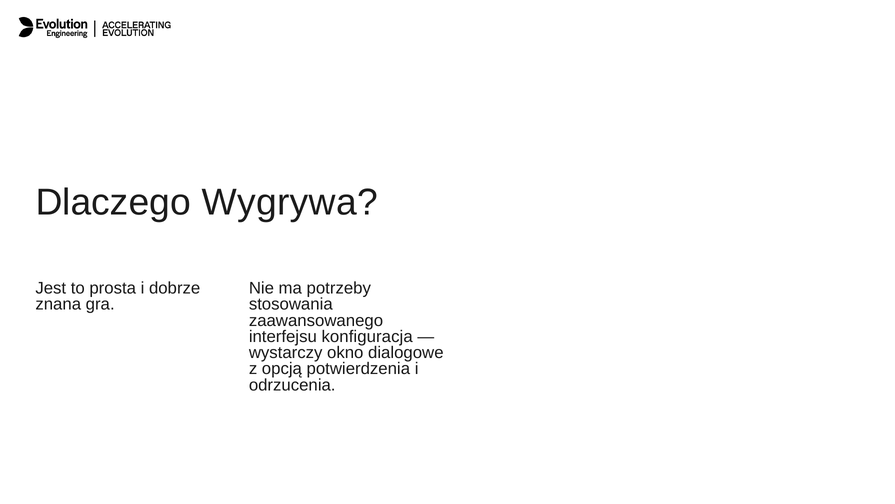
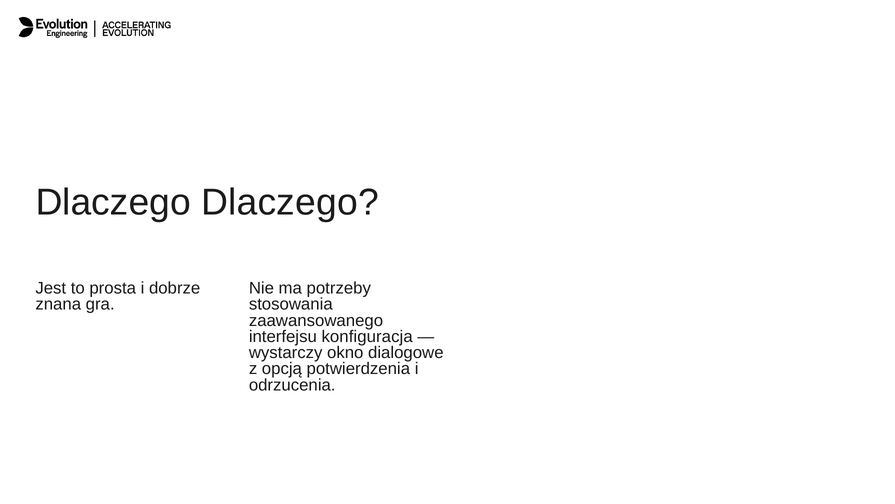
Dlaczego Wygrywa: Wygrywa -> Dlaczego (290, 202)
